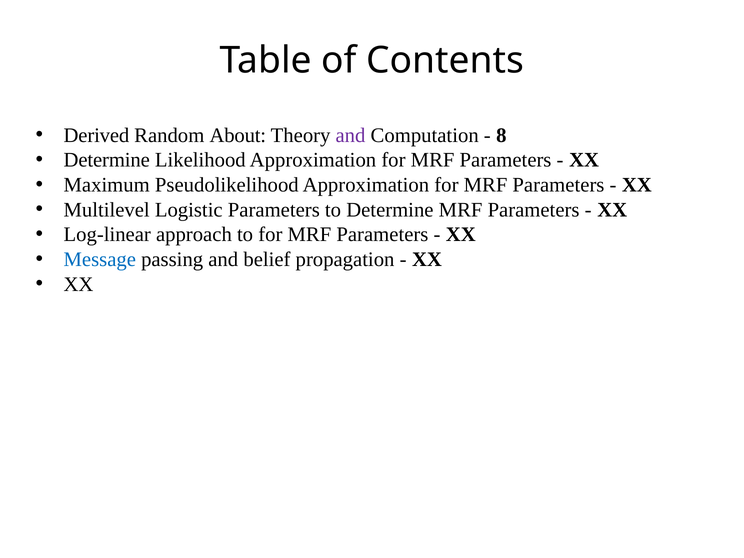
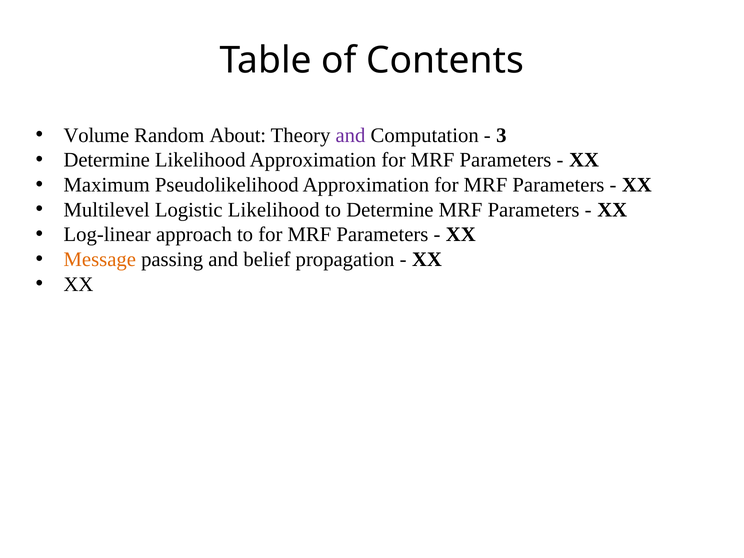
Derived: Derived -> Volume (96, 135)
8: 8 -> 3 (501, 135)
Logistic Parameters: Parameters -> Likelihood (274, 210)
Message colour: blue -> orange (100, 259)
